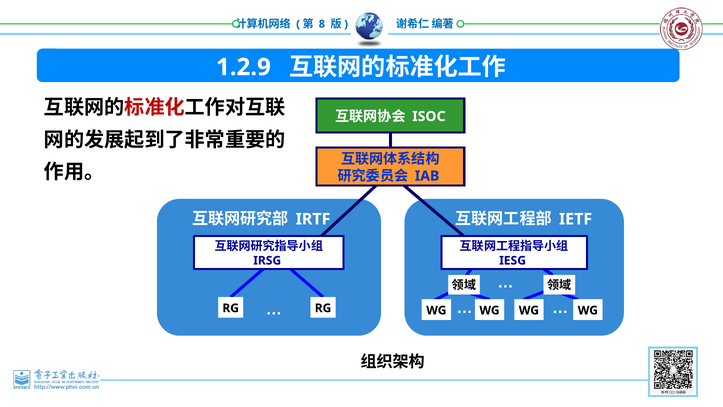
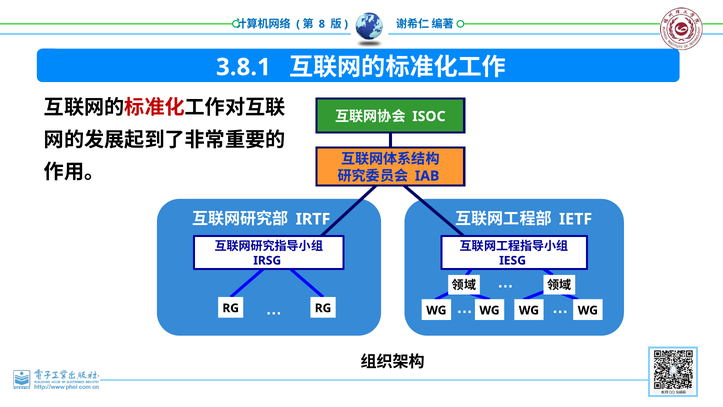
1.2.9: 1.2.9 -> 3.8.1 (243, 67)
